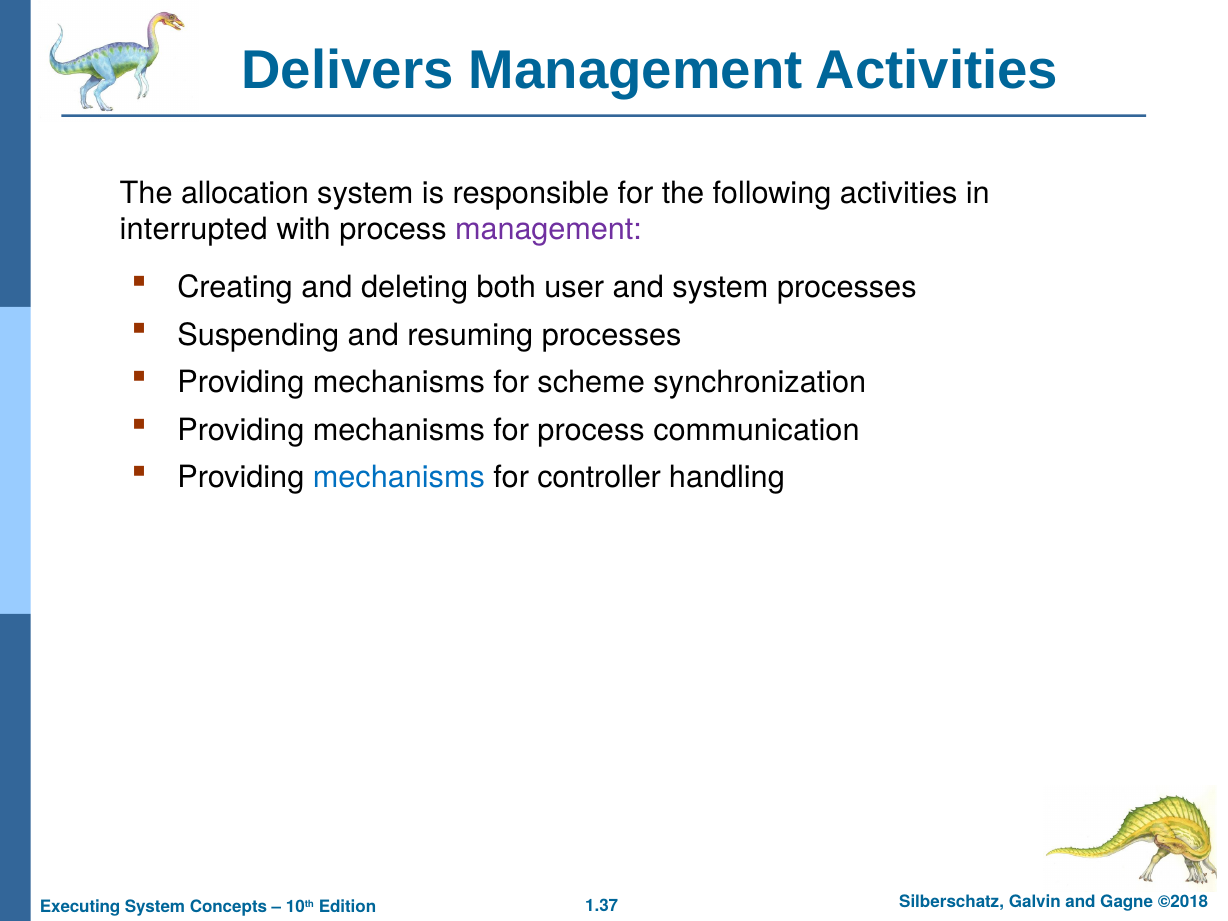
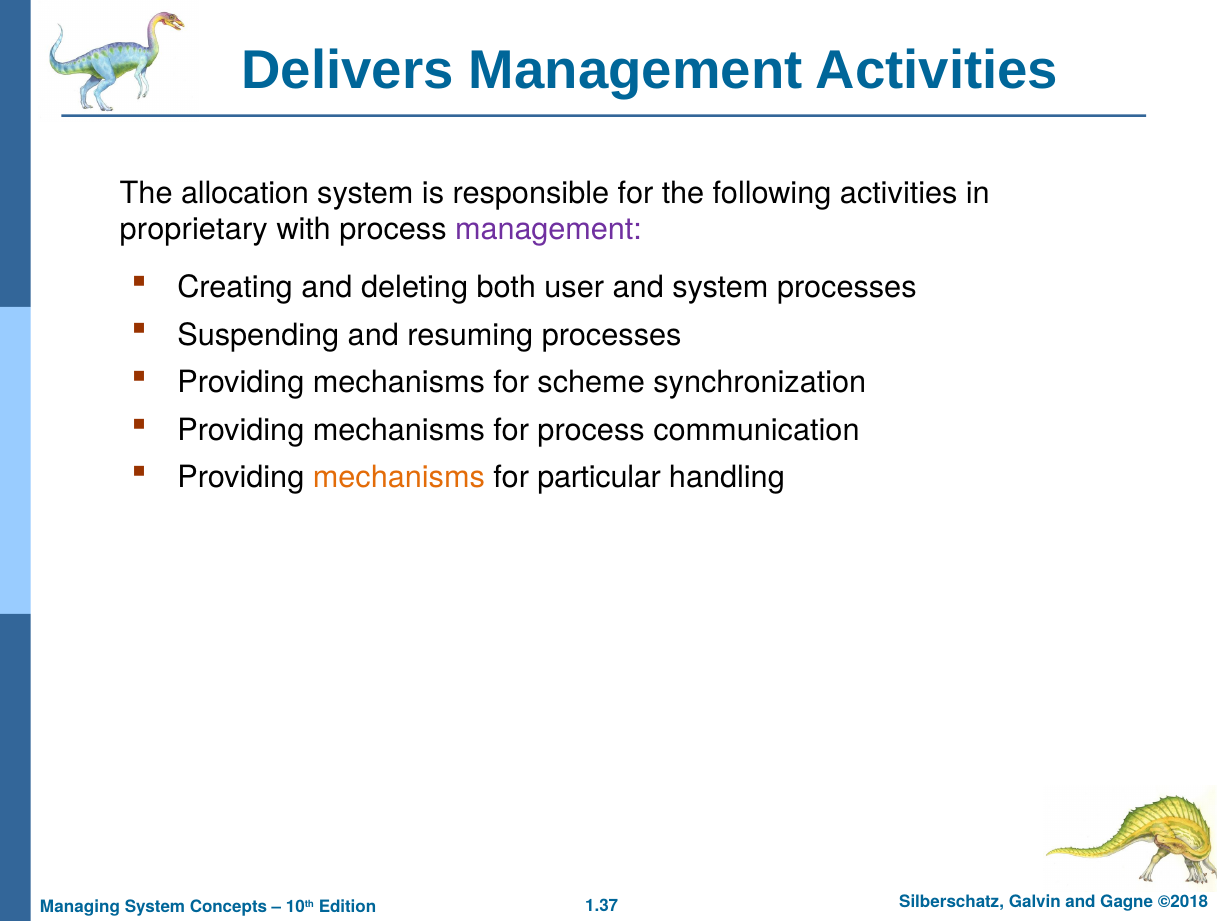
interrupted: interrupted -> proprietary (194, 230)
mechanisms colour: blue -> orange (399, 478)
controller: controller -> particular (599, 478)
Executing: Executing -> Managing (80, 907)
